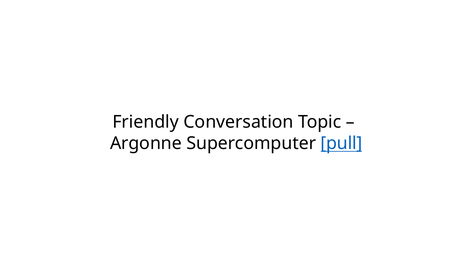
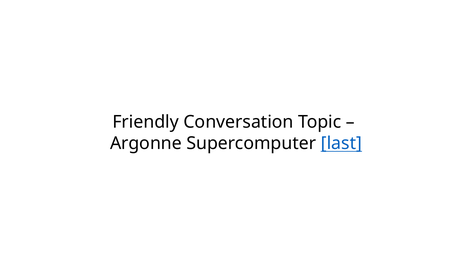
pull: pull -> last (341, 143)
